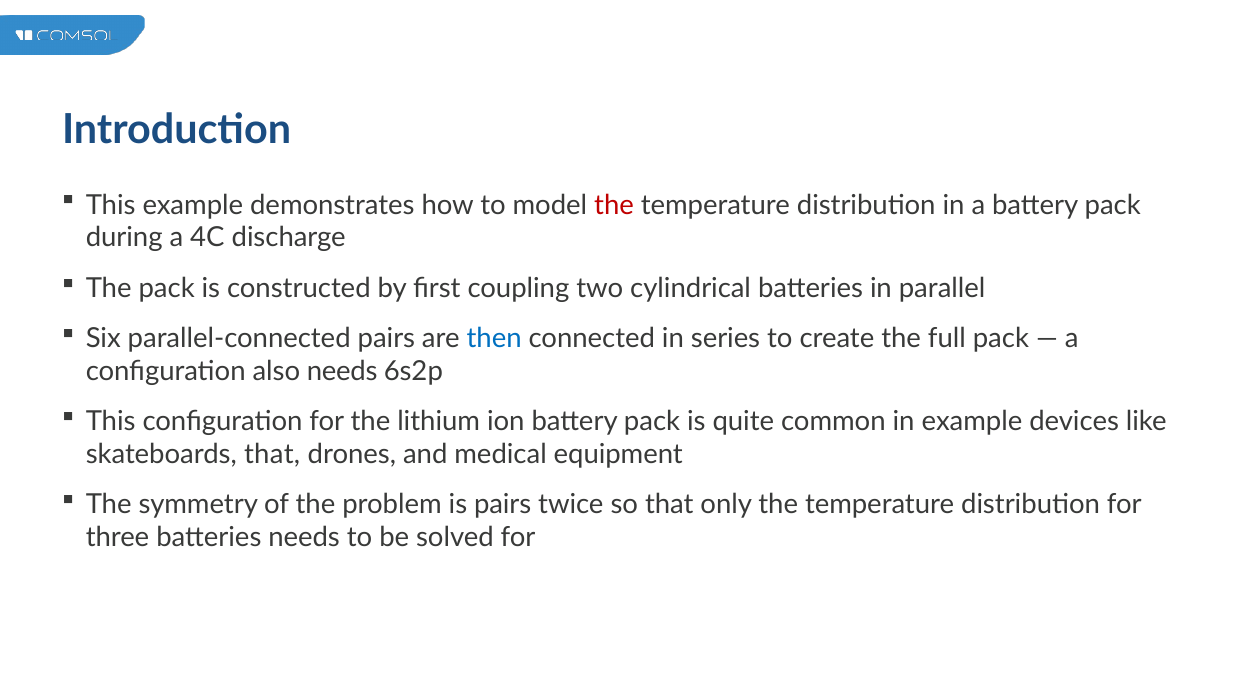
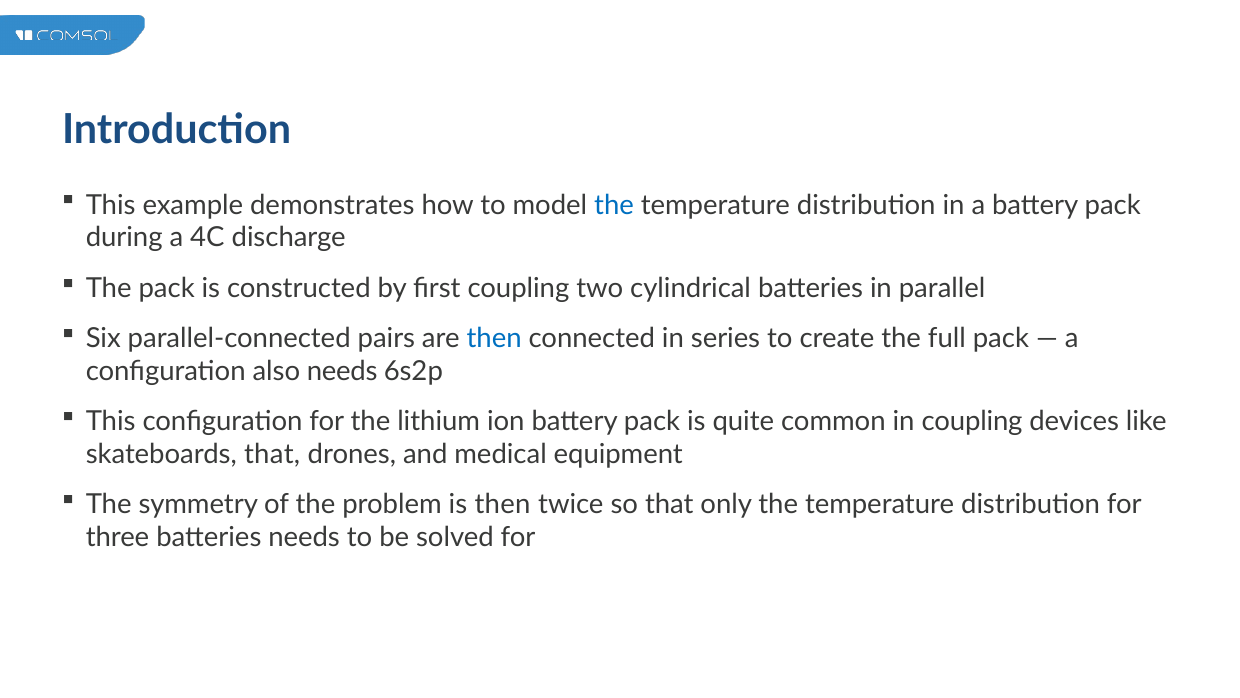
the colour: red -> blue (614, 205)
in example: example -> coupling (972, 421)
is pairs: pairs -> then (502, 504)
